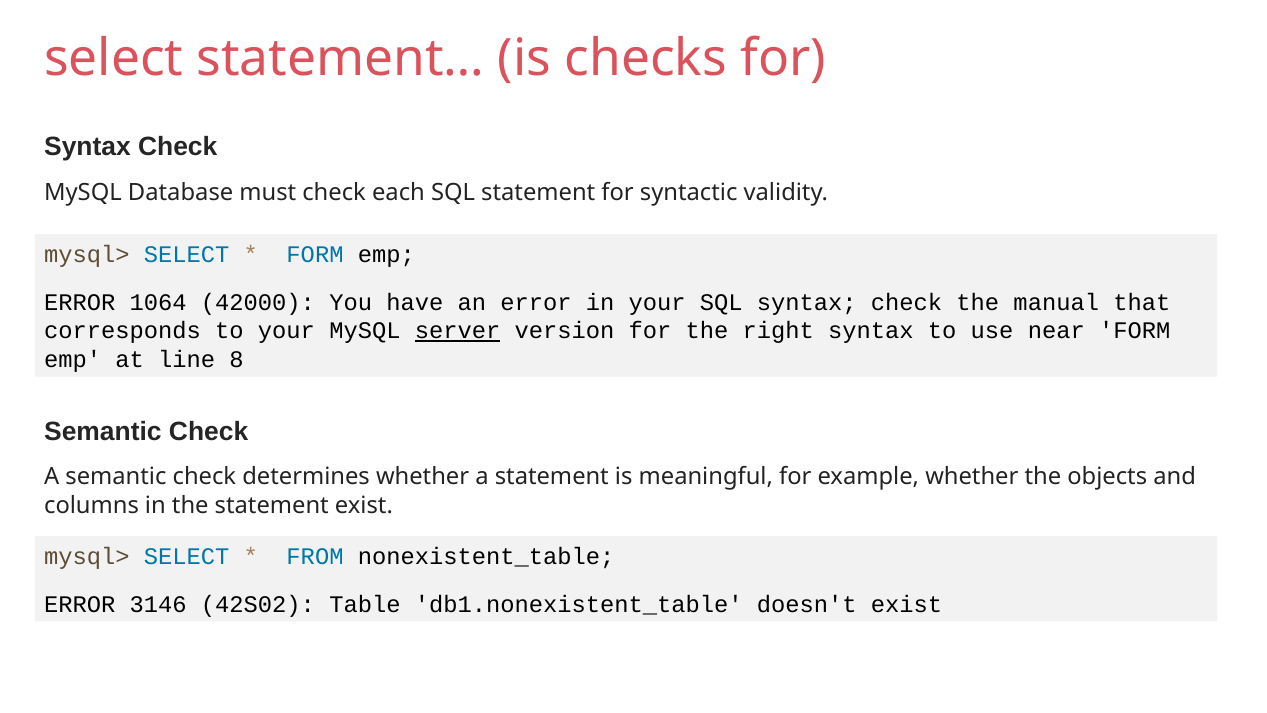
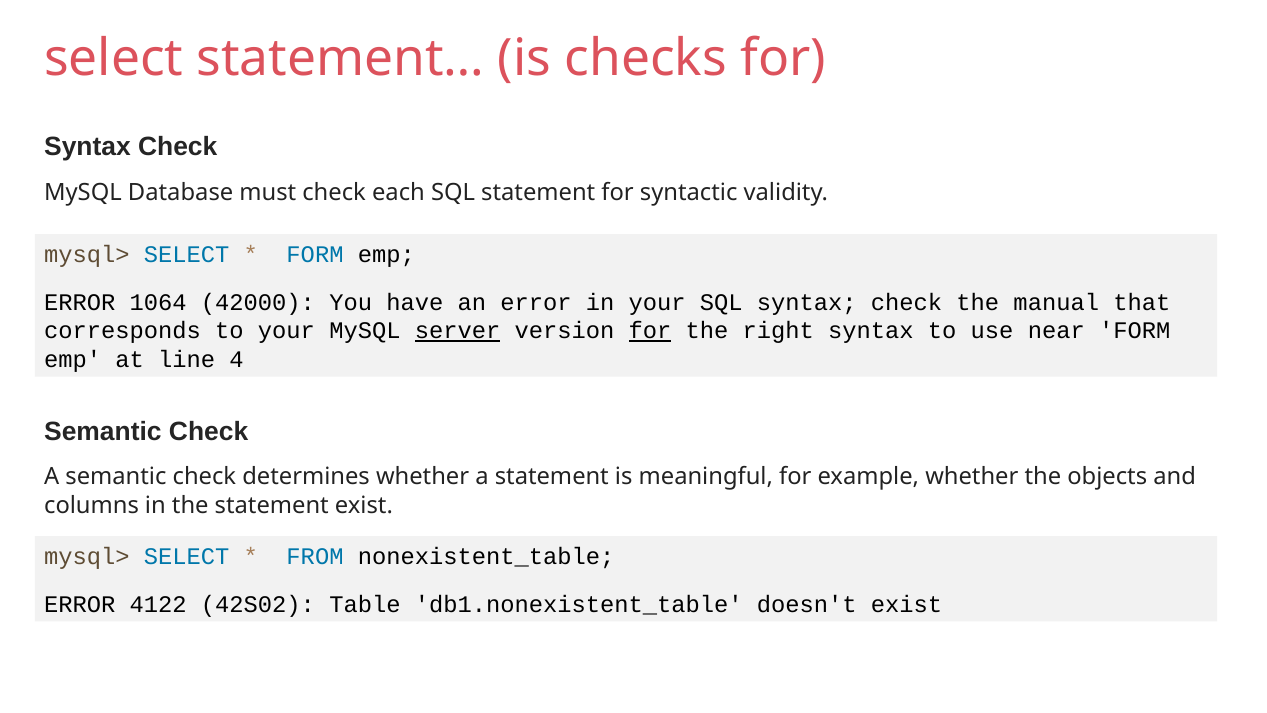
for underline: none -> present (650, 331)
8: 8 -> 4 (237, 359)
3146: 3146 -> 4122 (158, 604)
